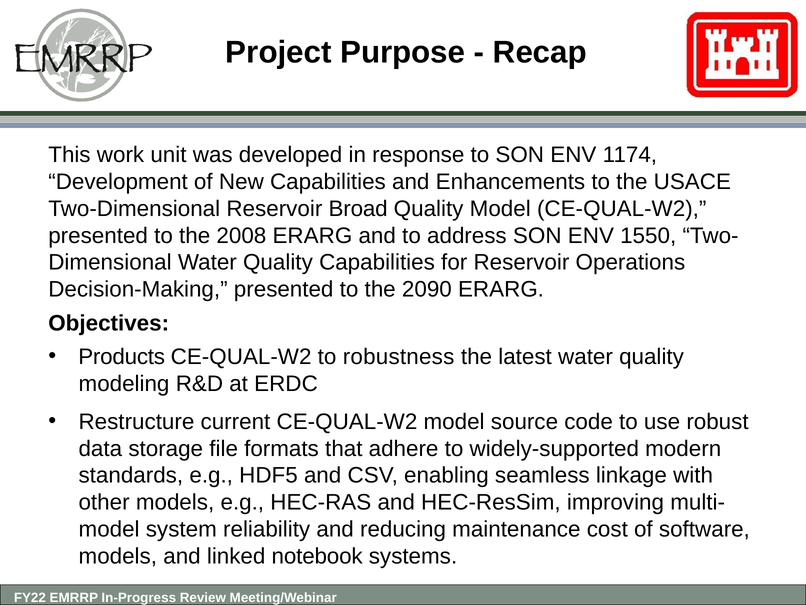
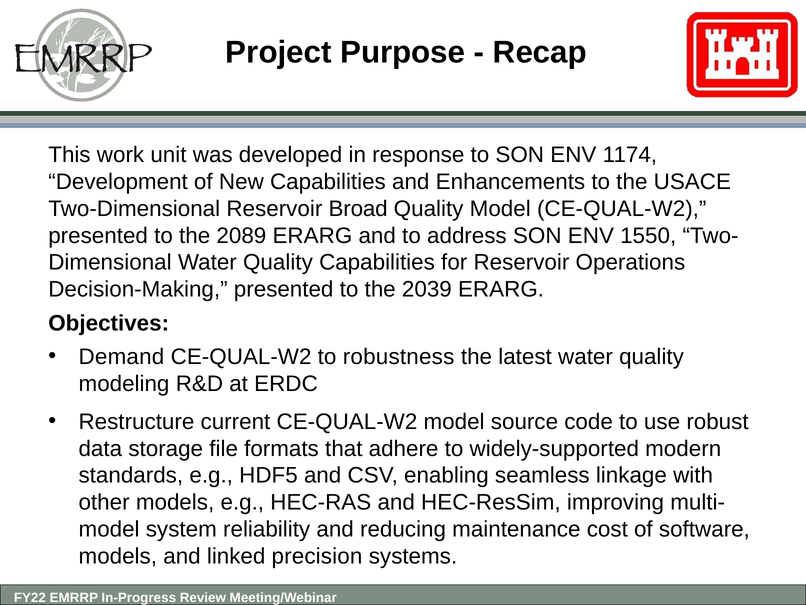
2008: 2008 -> 2089 (241, 235)
2090: 2090 -> 2039 (427, 289)
Products: Products -> Demand (121, 356)
notebook: notebook -> precision (317, 556)
